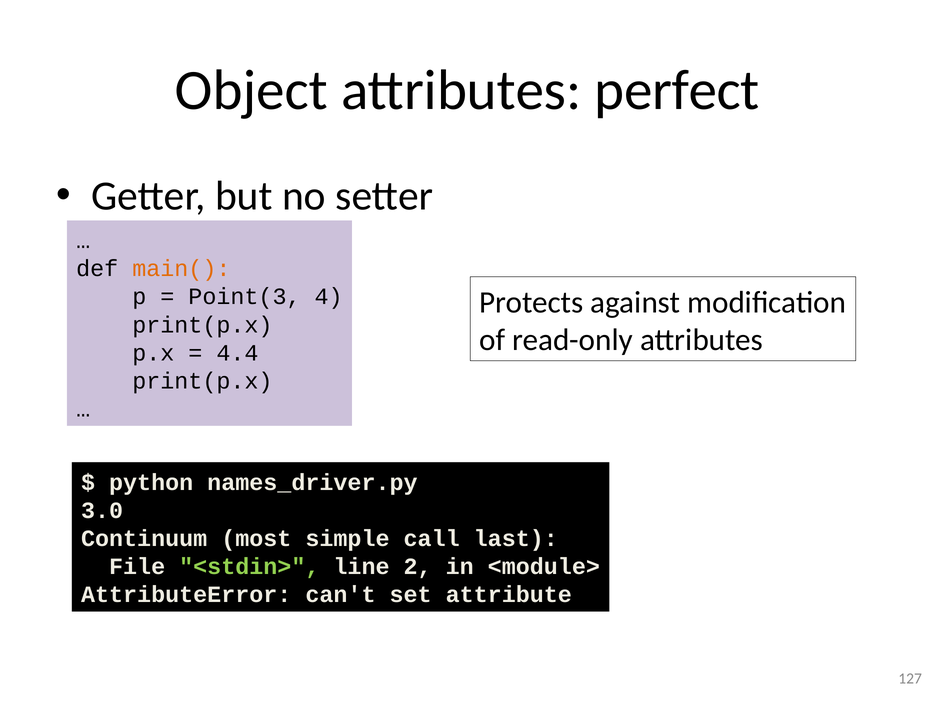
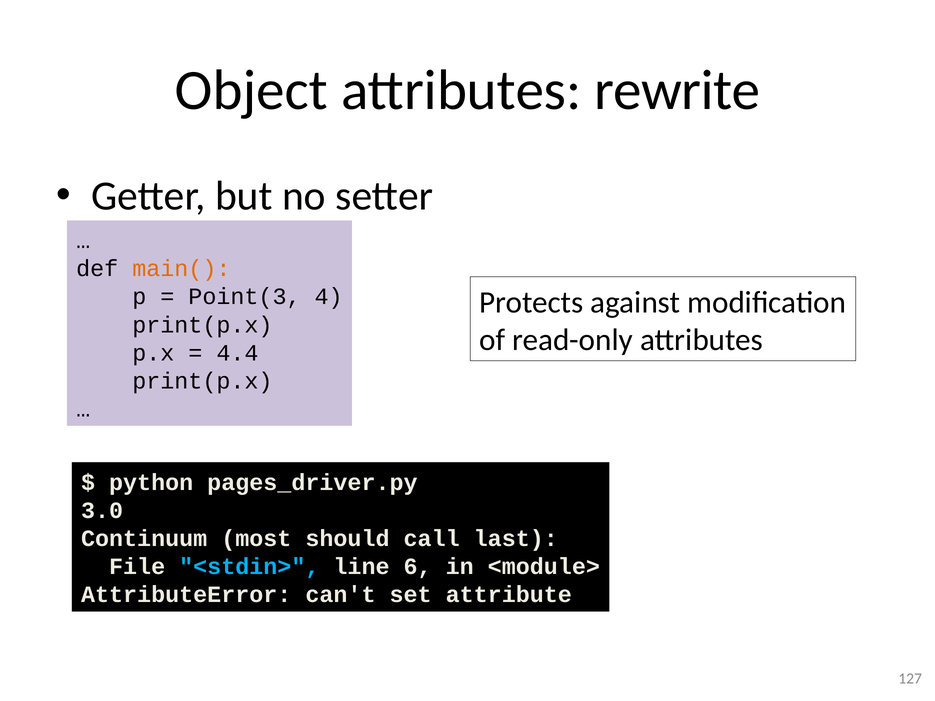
perfect: perfect -> rewrite (677, 91)
names_driver.py: names_driver.py -> pages_driver.py (312, 483)
simple: simple -> should (347, 539)
<stdin> colour: light green -> light blue (249, 567)
2: 2 -> 6 (418, 567)
